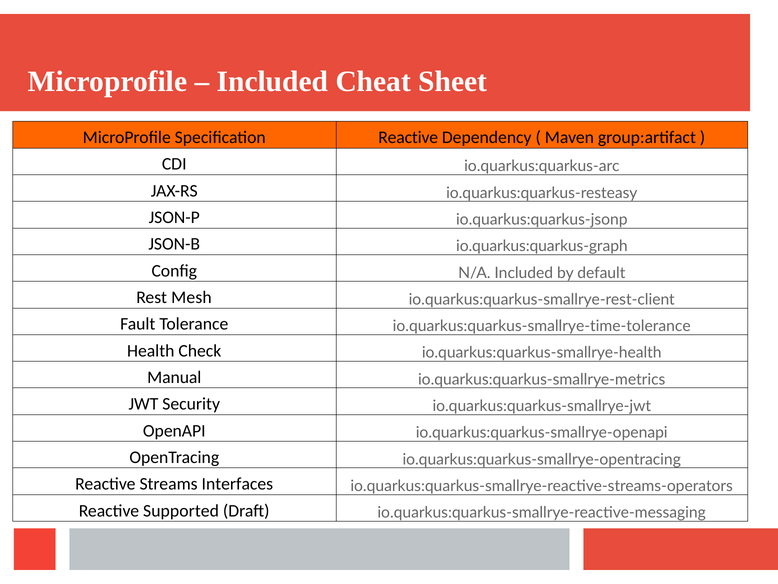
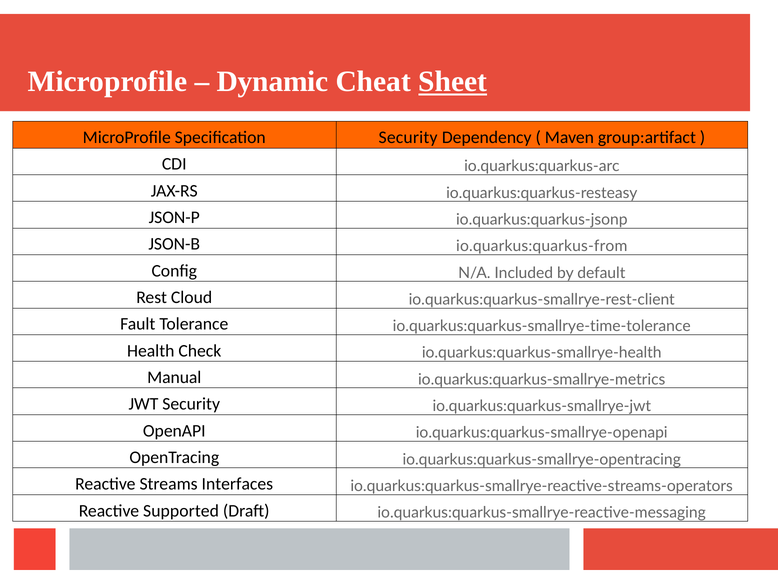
Included: Included -> Dynamic (273, 82)
Sheet underline: none -> present (453, 82)
Specification Reactive: Reactive -> Security (408, 137)
io.quarkus:quarkus-graph: io.quarkus:quarkus-graph -> io.quarkus:quarkus-from (542, 246)
Mesh: Mesh -> Cloud (192, 297)
